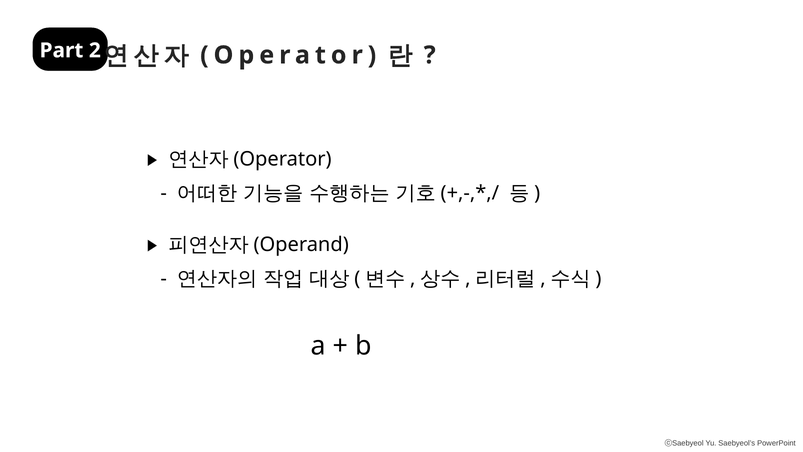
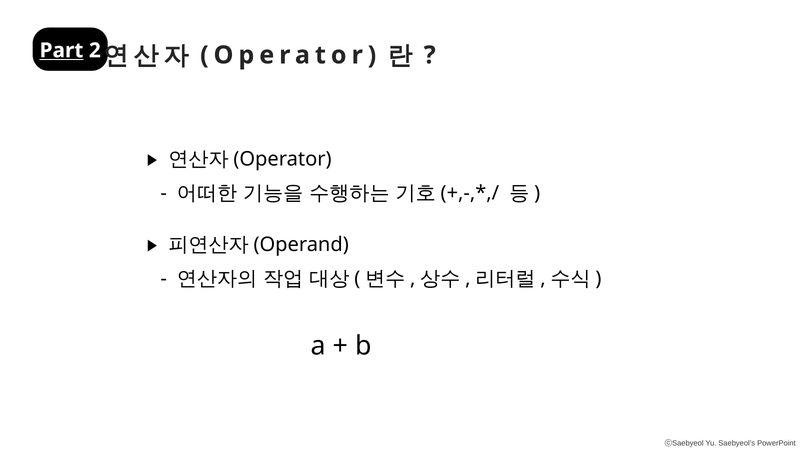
Part underline: none -> present (61, 50)
